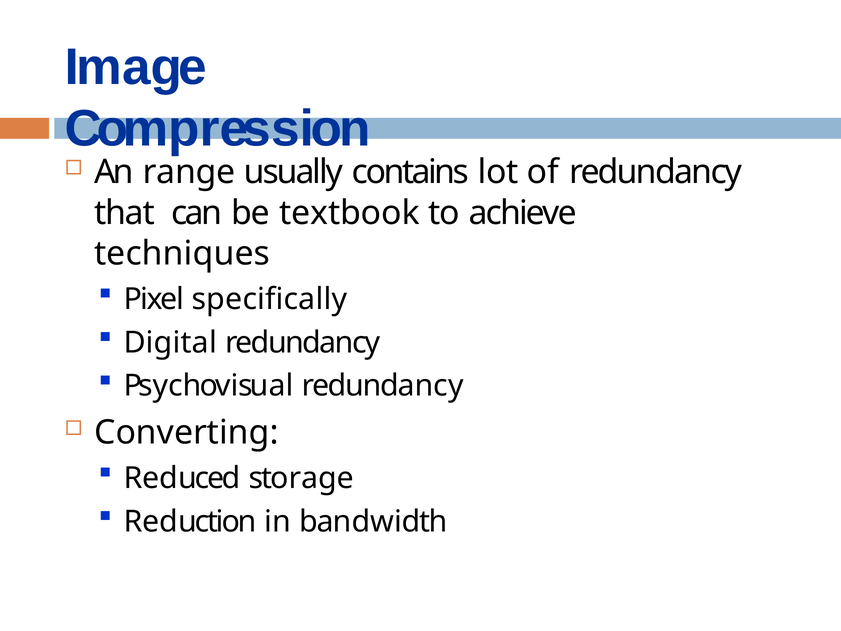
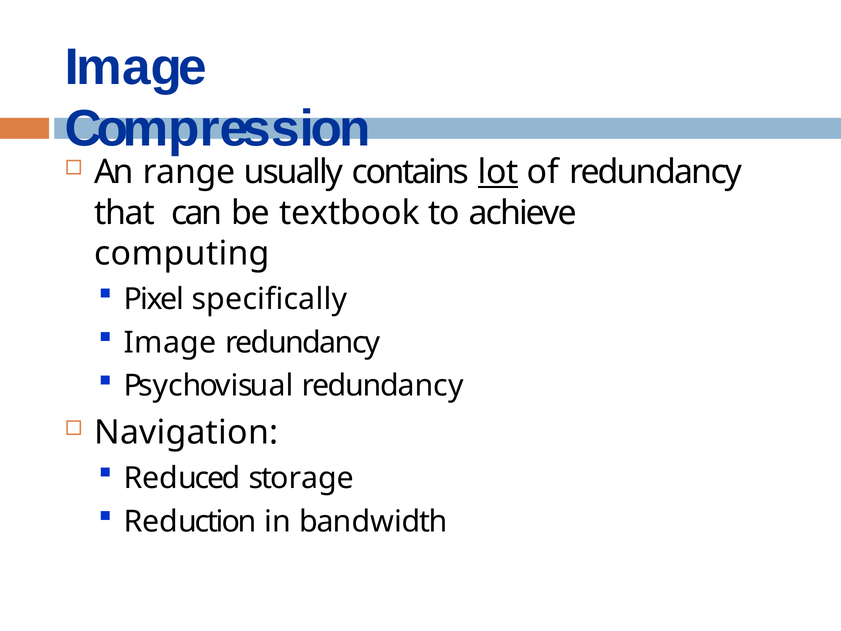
lot underline: none -> present (498, 172)
techniques: techniques -> computing (182, 254)
Digital: Digital -> Image (170, 342)
Converting: Converting -> Navigation (186, 433)
